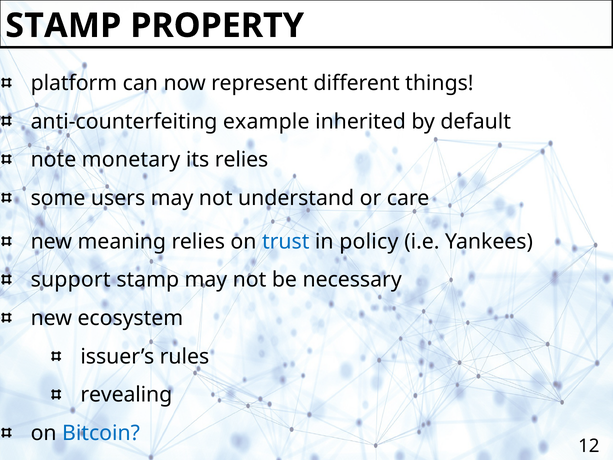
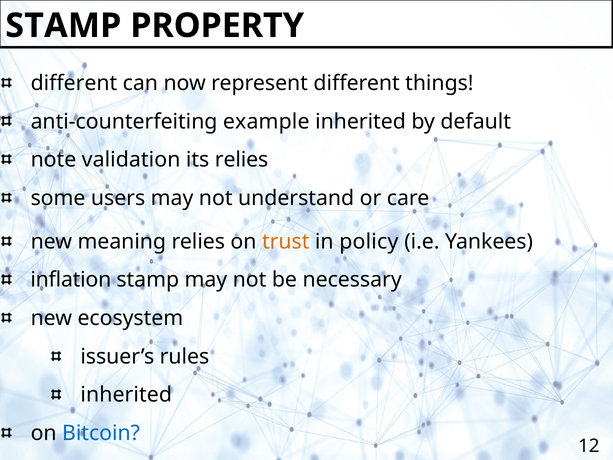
platform: platform -> different (74, 83)
monetary: monetary -> validation (131, 160)
trust colour: blue -> orange (286, 242)
support: support -> inflation (71, 280)
revealing: revealing -> inherited (126, 395)
